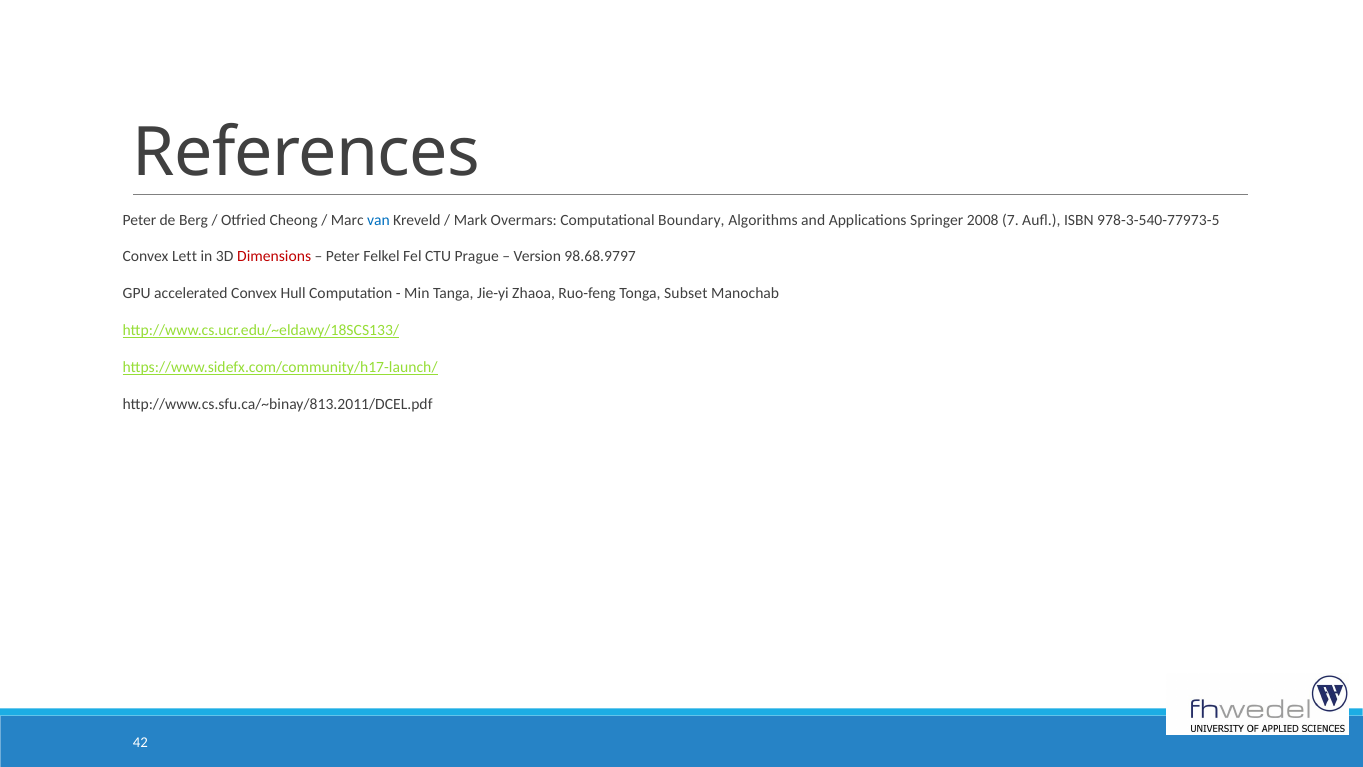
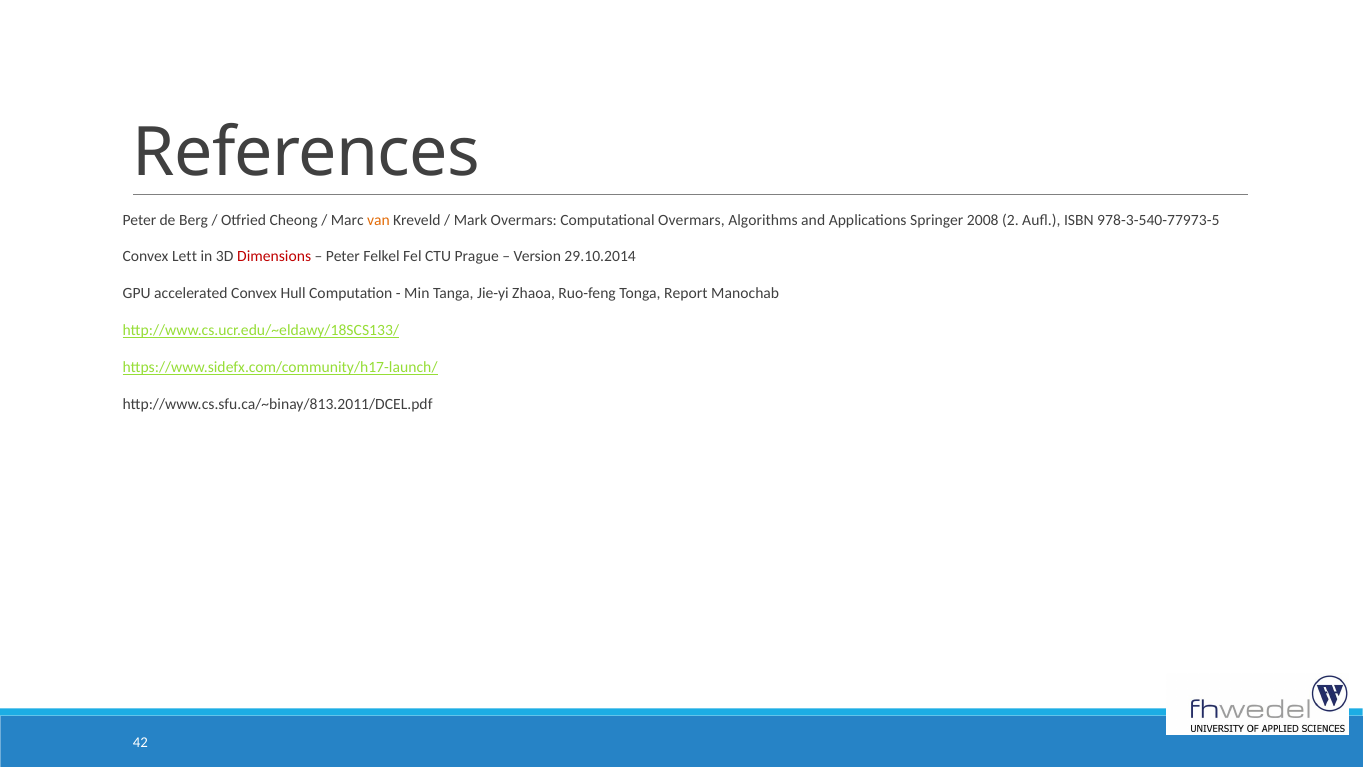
van colour: blue -> orange (378, 220)
Computational Boundary: Boundary -> Overmars (691, 220)
7: 7 -> 2 (1010, 220)
98.68.9797: 98.68.9797 -> 29.10.2014 (600, 257)
Subset: Subset -> Report (686, 293)
